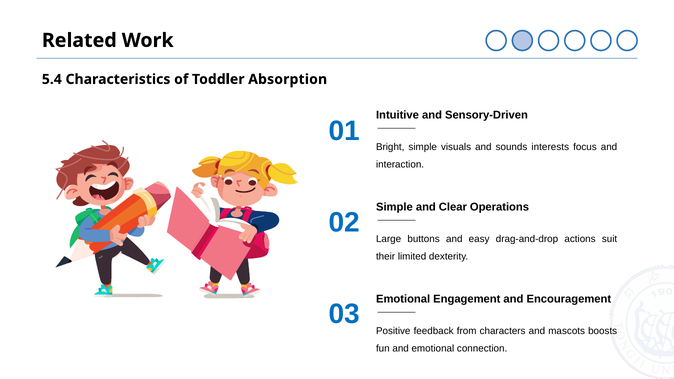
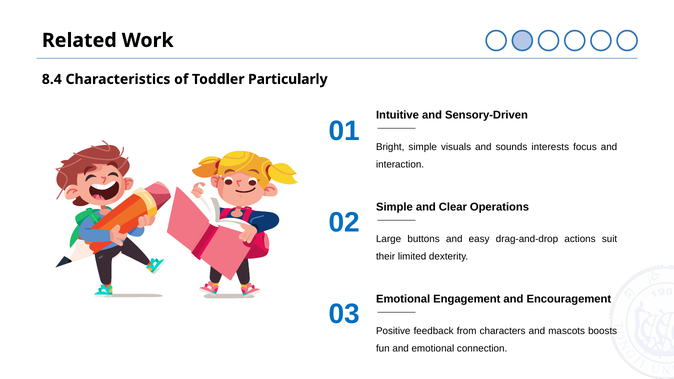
5.4: 5.4 -> 8.4 (52, 79)
Absorption: Absorption -> Particularly (288, 79)
